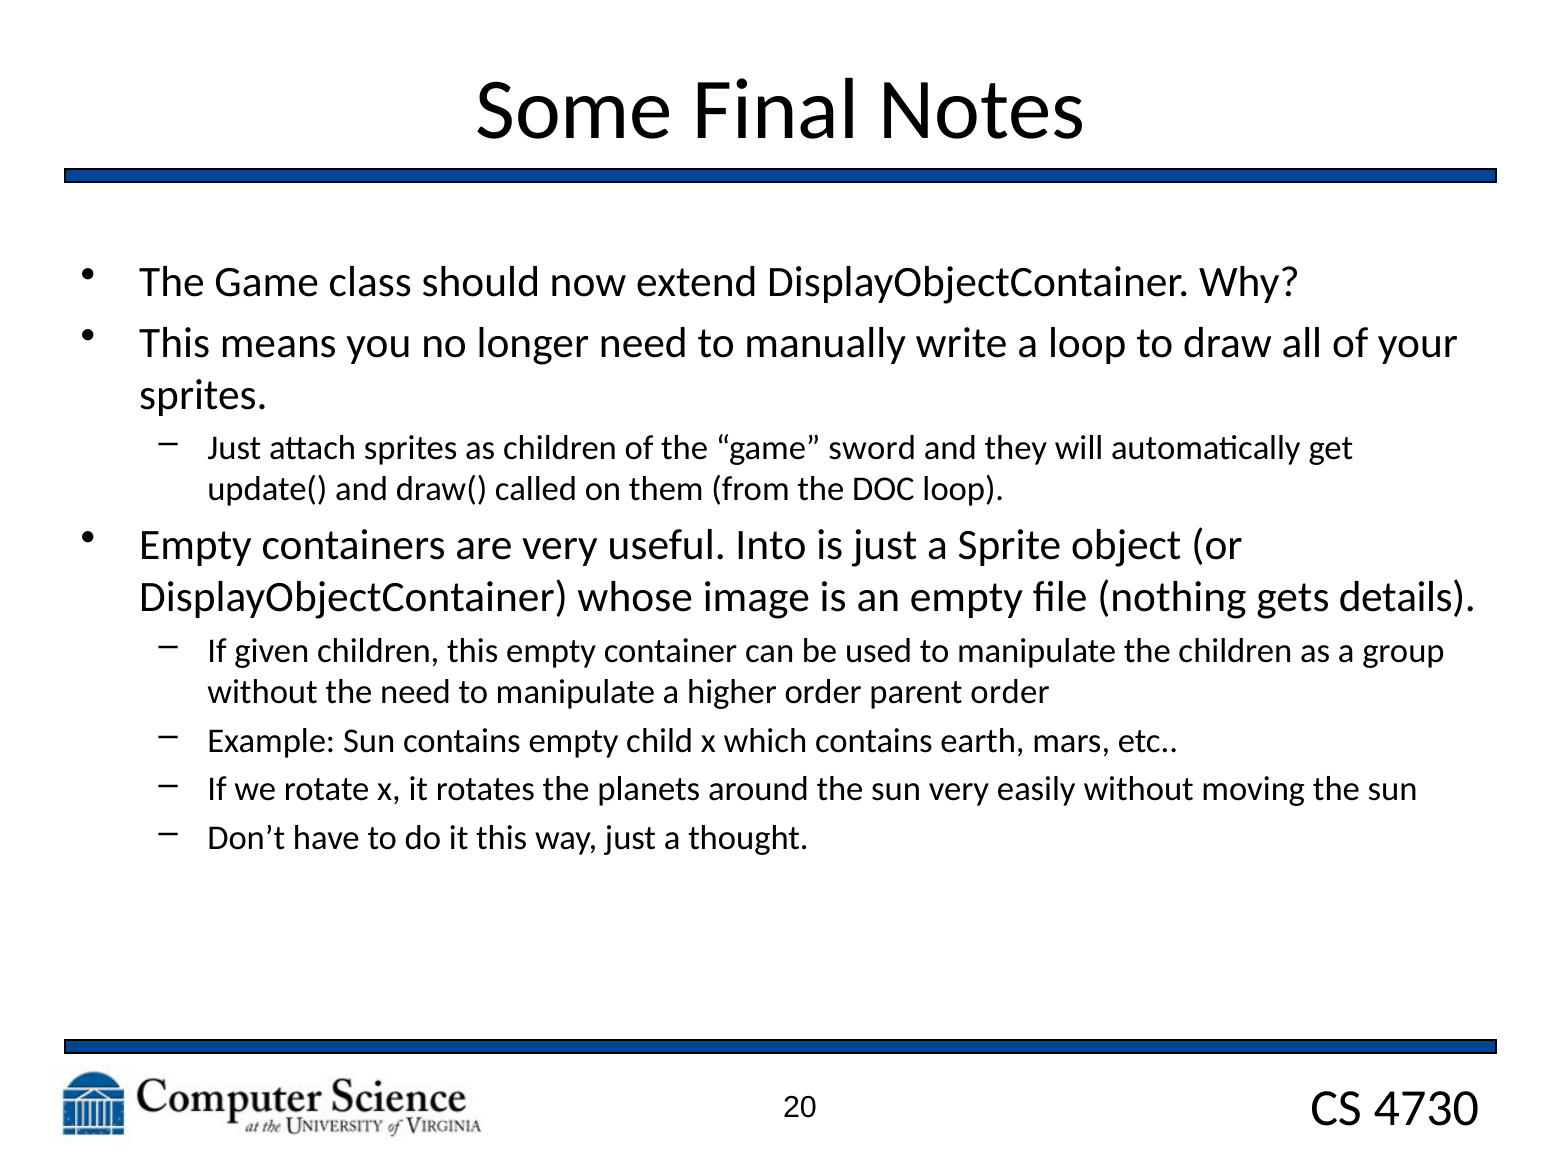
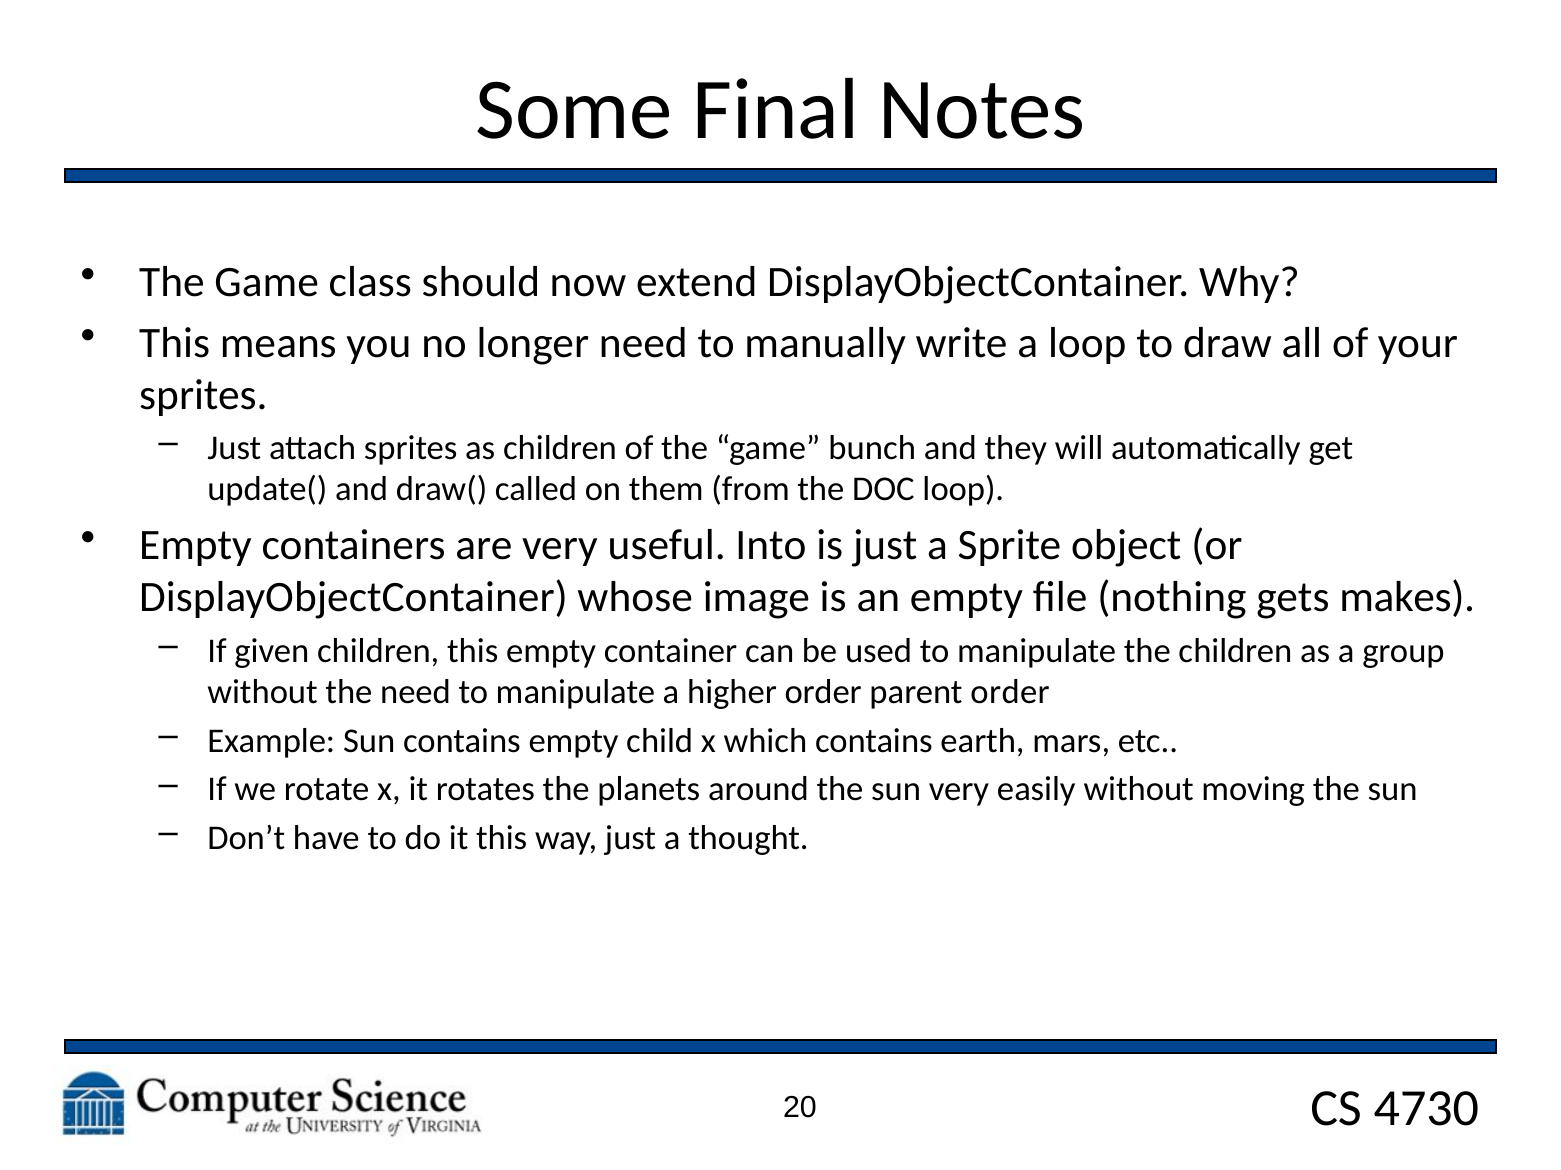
sword: sword -> bunch (872, 448)
details: details -> makes (1407, 598)
